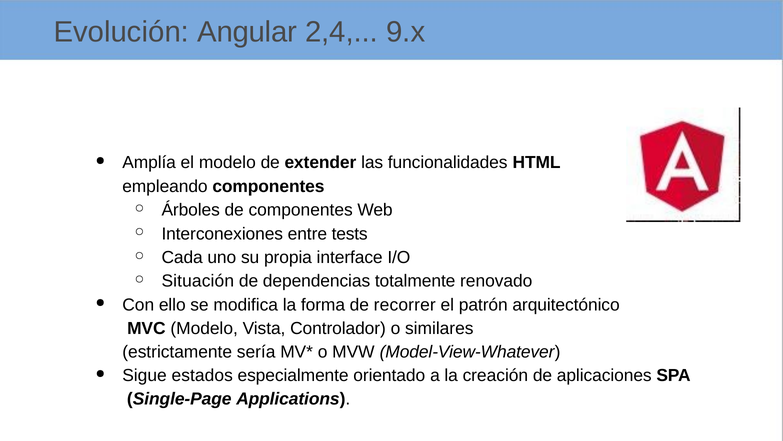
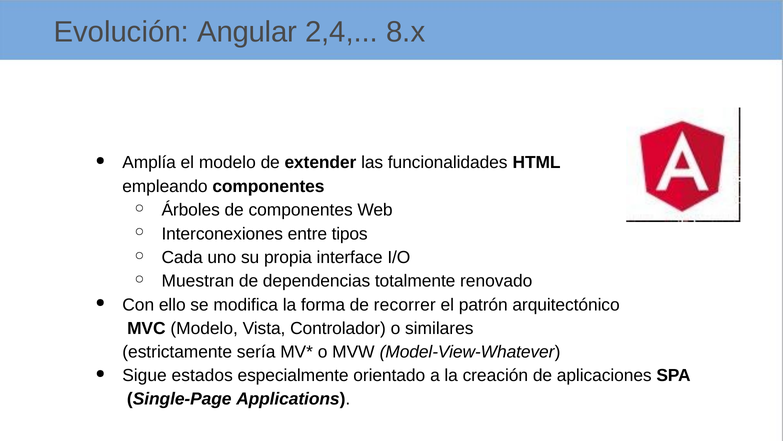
9.x: 9.x -> 8.x (406, 32)
tests: tests -> tipos (350, 233)
Situación: Situación -> Muestran (198, 281)
